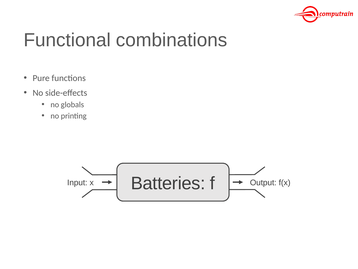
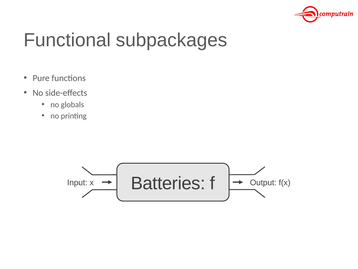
combinations: combinations -> subpackages (172, 40)
